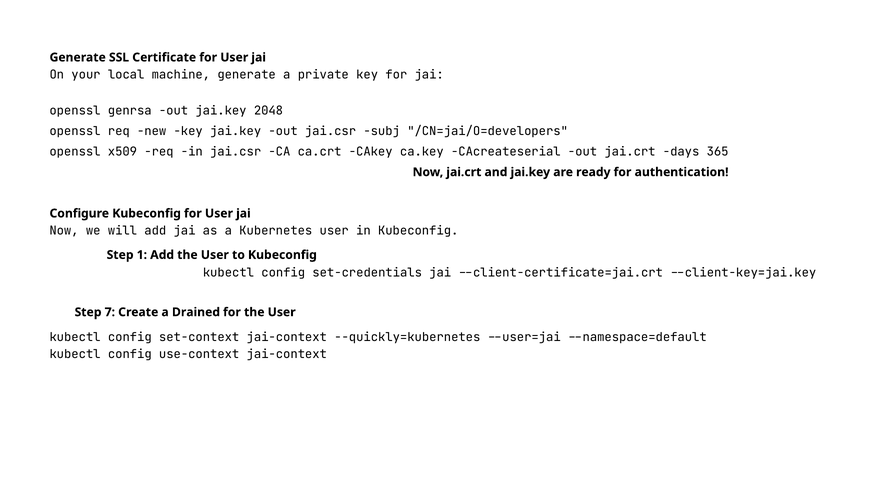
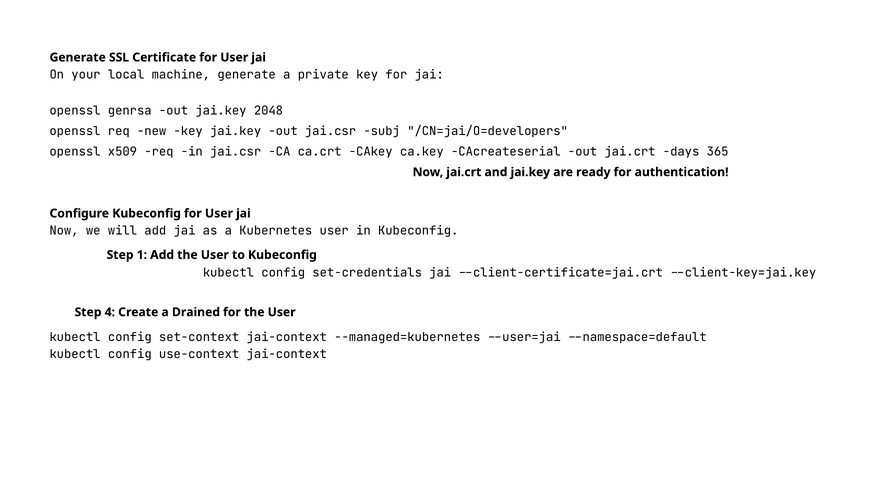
7: 7 -> 4 (110, 312)
--quickly=kubernetes: --quickly=kubernetes -> --managed=kubernetes (407, 337)
